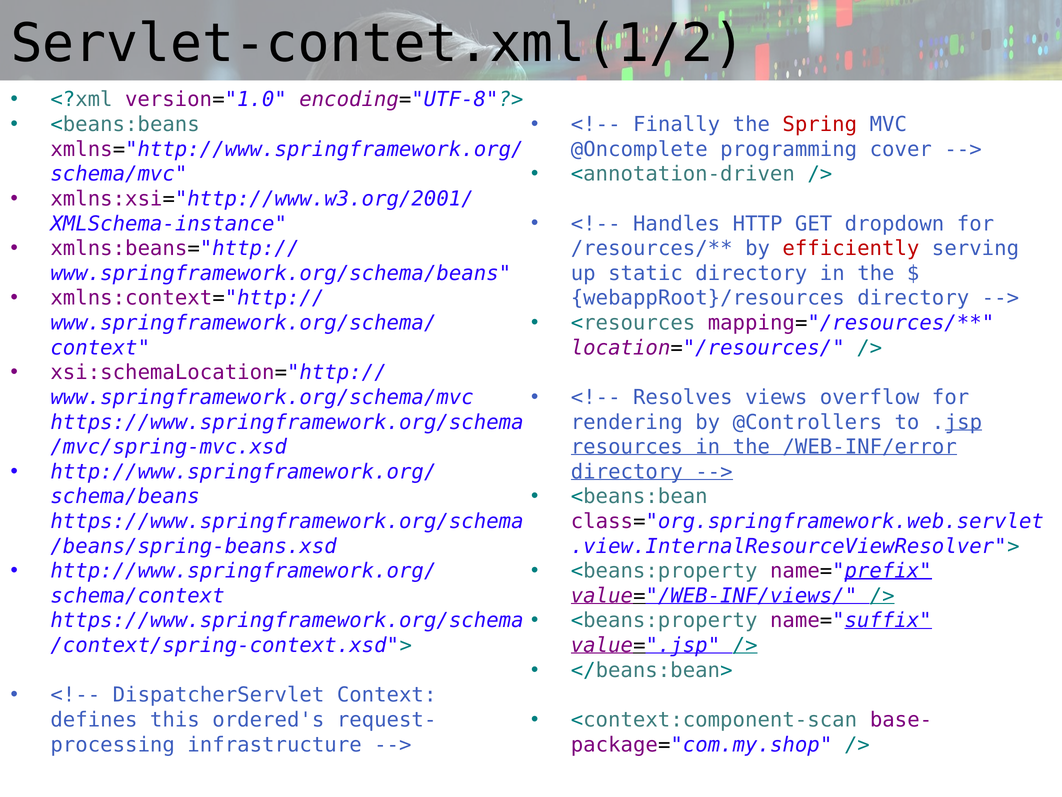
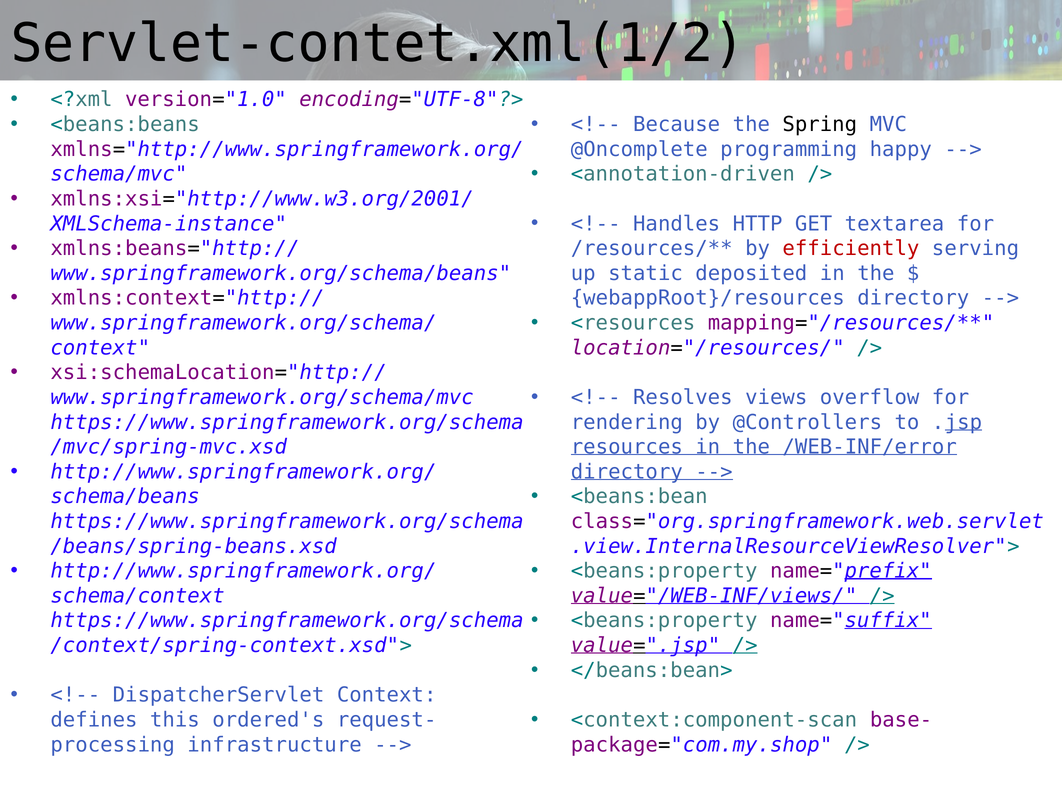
Finally: Finally -> Because (677, 124)
Spring colour: red -> black (820, 124)
cover: cover -> happy (901, 149)
dropdown: dropdown -> textarea (894, 224)
static directory: directory -> deposited (751, 273)
